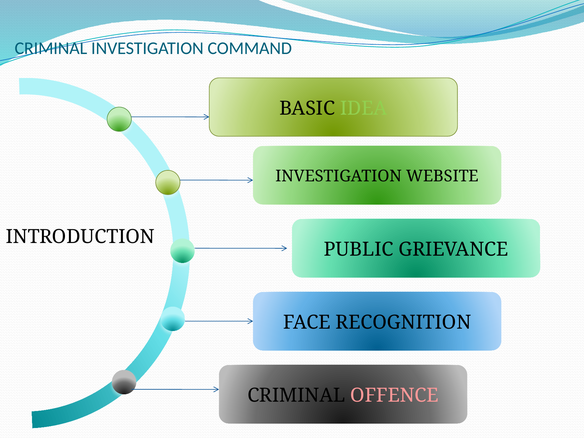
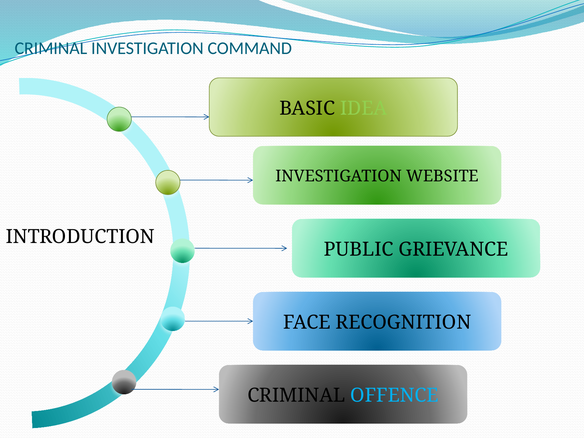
OFFENCE colour: pink -> light blue (395, 396)
